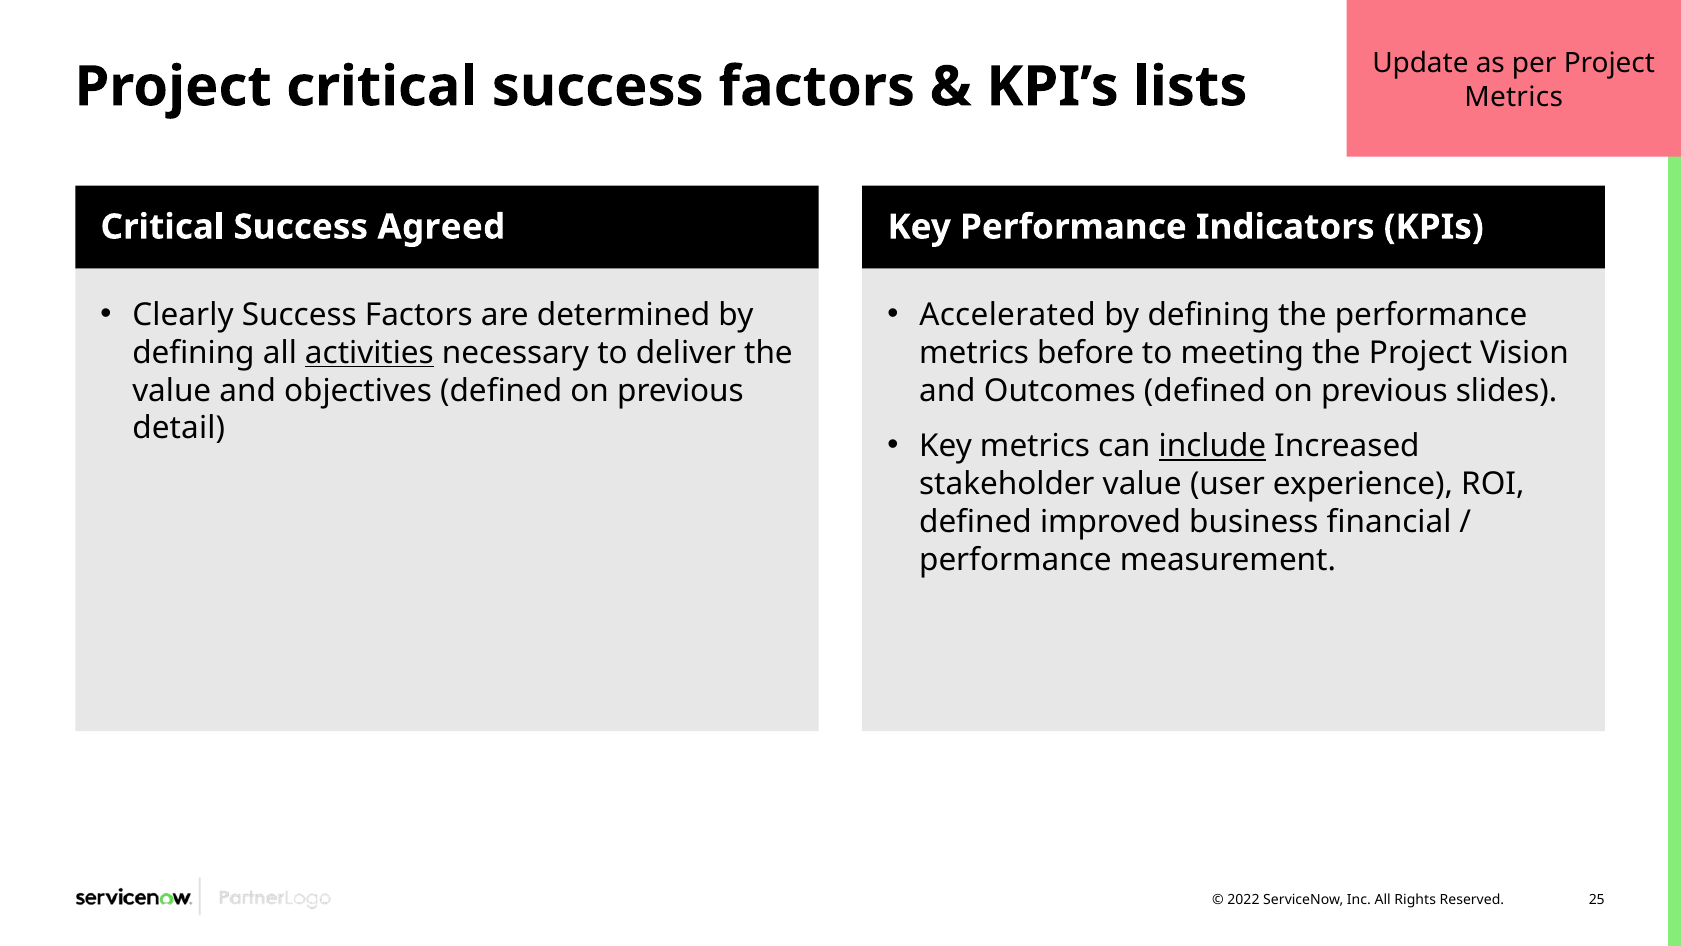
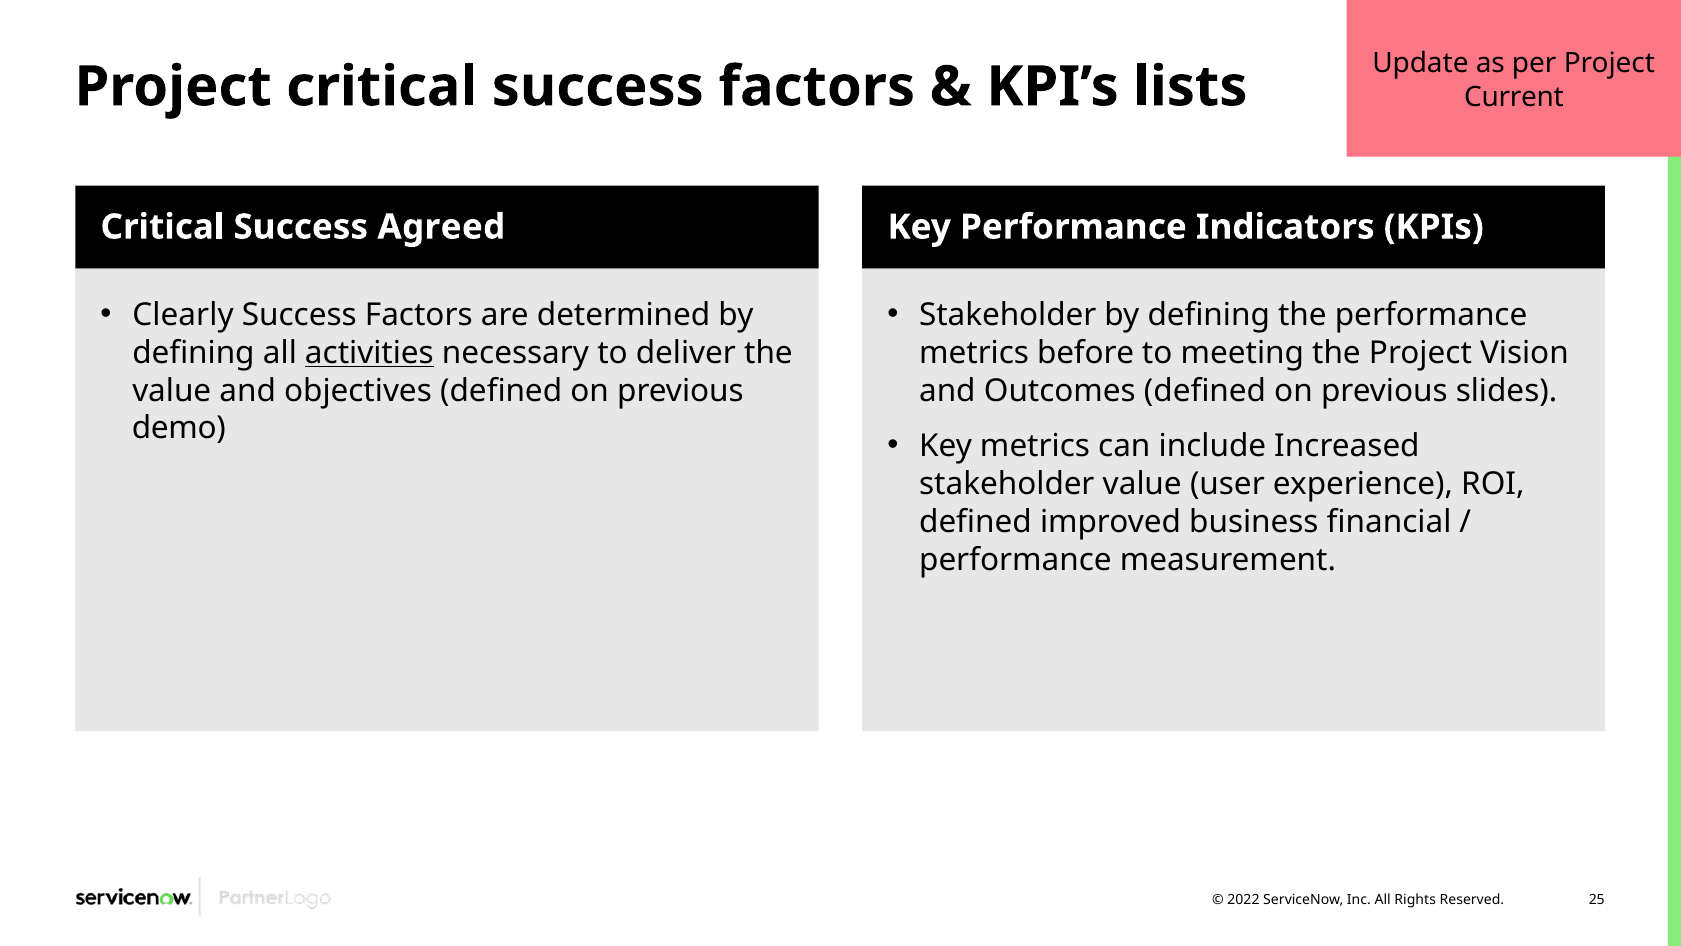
Metrics: Metrics -> Current (1514, 97)
Accelerated: Accelerated -> Stakeholder (1008, 315)
detail: detail -> demo (179, 428)
include underline: present -> none (1212, 446)
